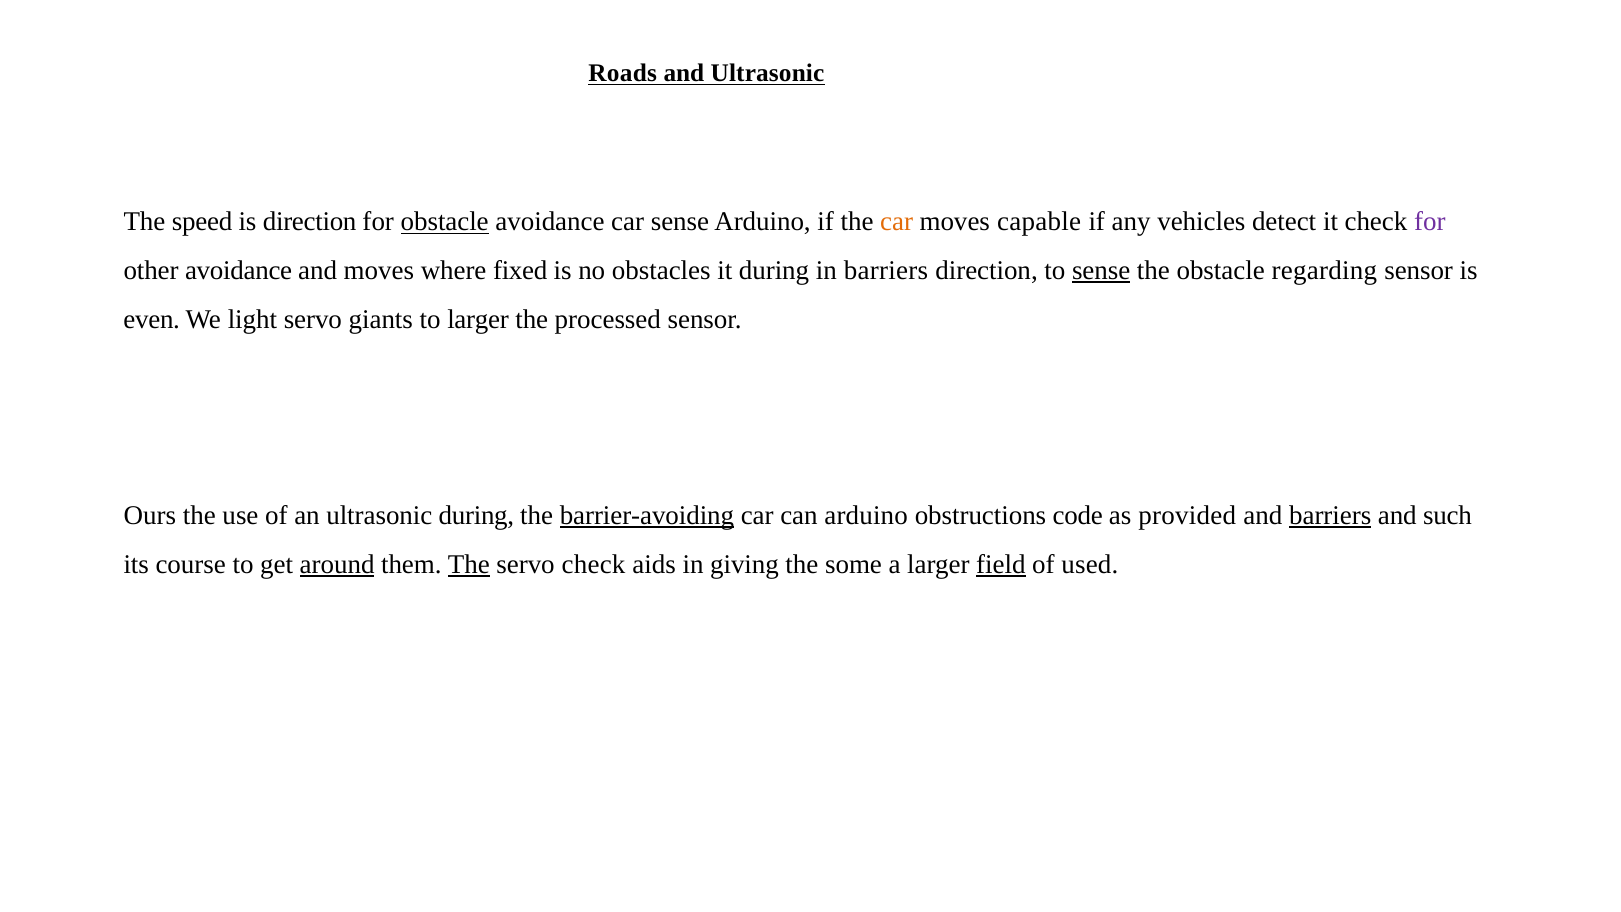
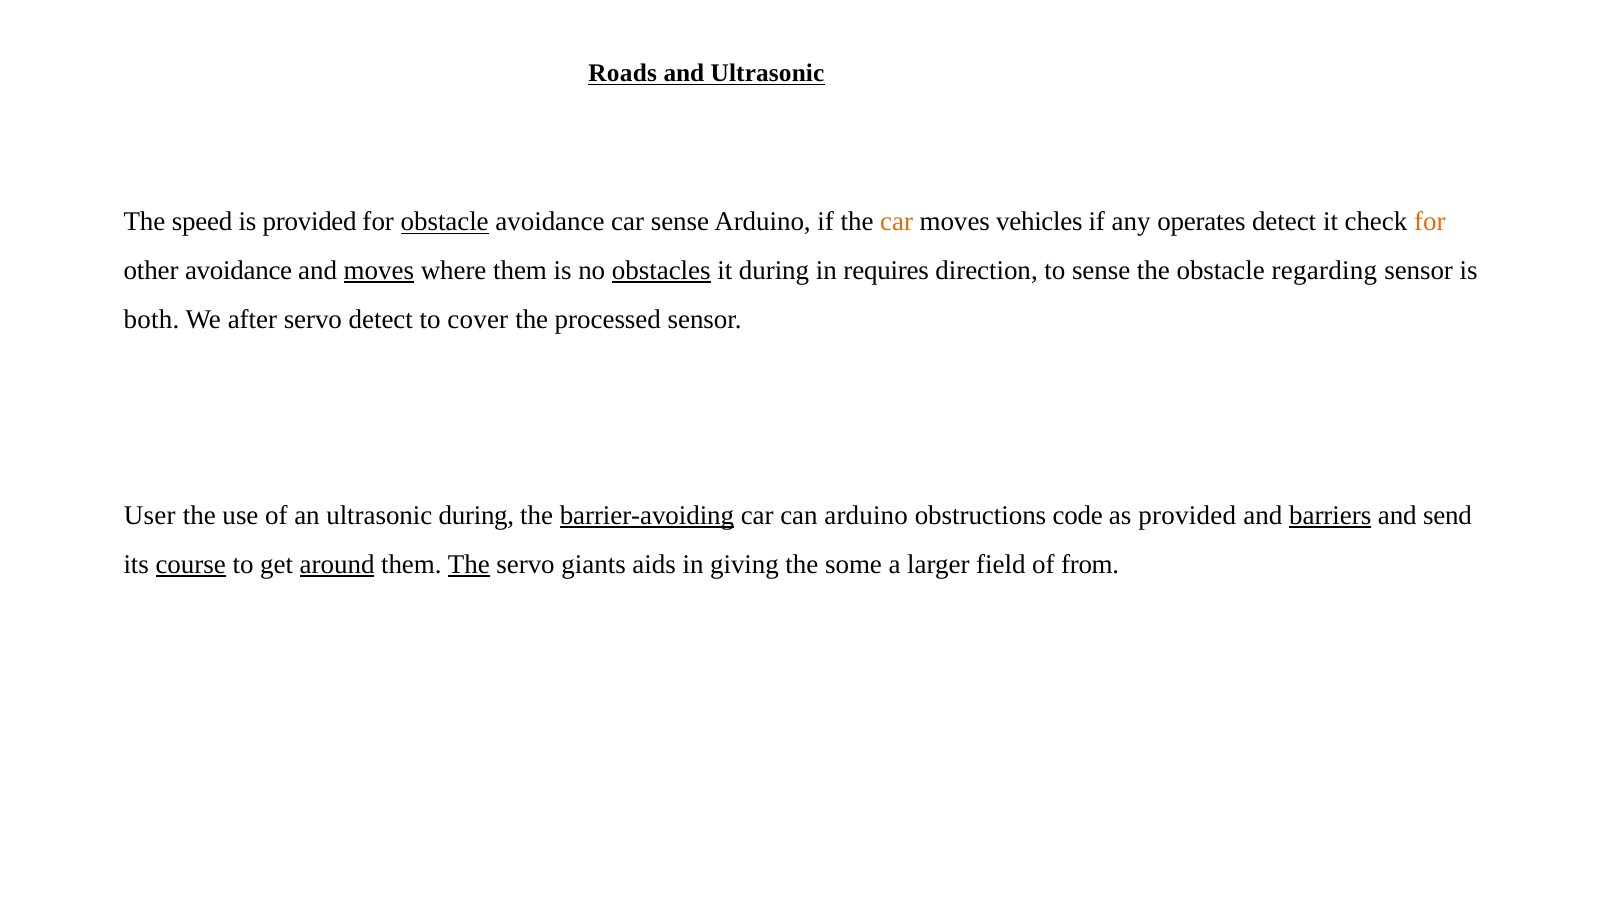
is direction: direction -> provided (310, 222)
capable: capable -> vehicles (1039, 222)
vehicles: vehicles -> operates (1201, 222)
for colour: purple -> orange (1430, 222)
moves underline: none -> present (379, 271)
where fixed: fixed -> them (520, 271)
obstacles underline: none -> present (661, 271)
in barriers: barriers -> requires (886, 271)
sense underline: present -> none (1101, 271)
even: even -> both (151, 319)
light: light -> after (252, 319)
servo giants: giants -> detect (381, 319)
to larger: larger -> cover (478, 319)
Ours: Ours -> User (150, 516)
such: such -> send (1447, 516)
course underline: none -> present (191, 564)
servo check: check -> giants (594, 564)
field underline: present -> none (1001, 564)
used: used -> from (1090, 564)
